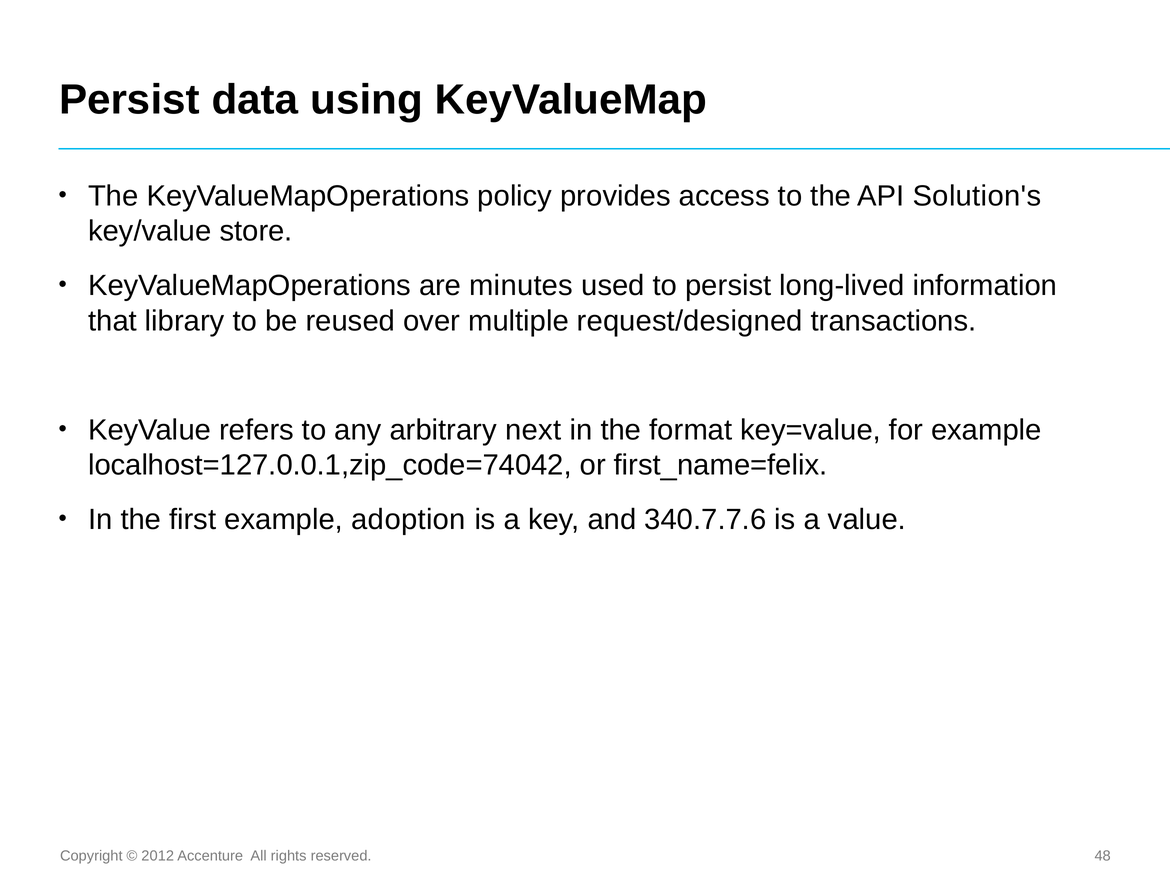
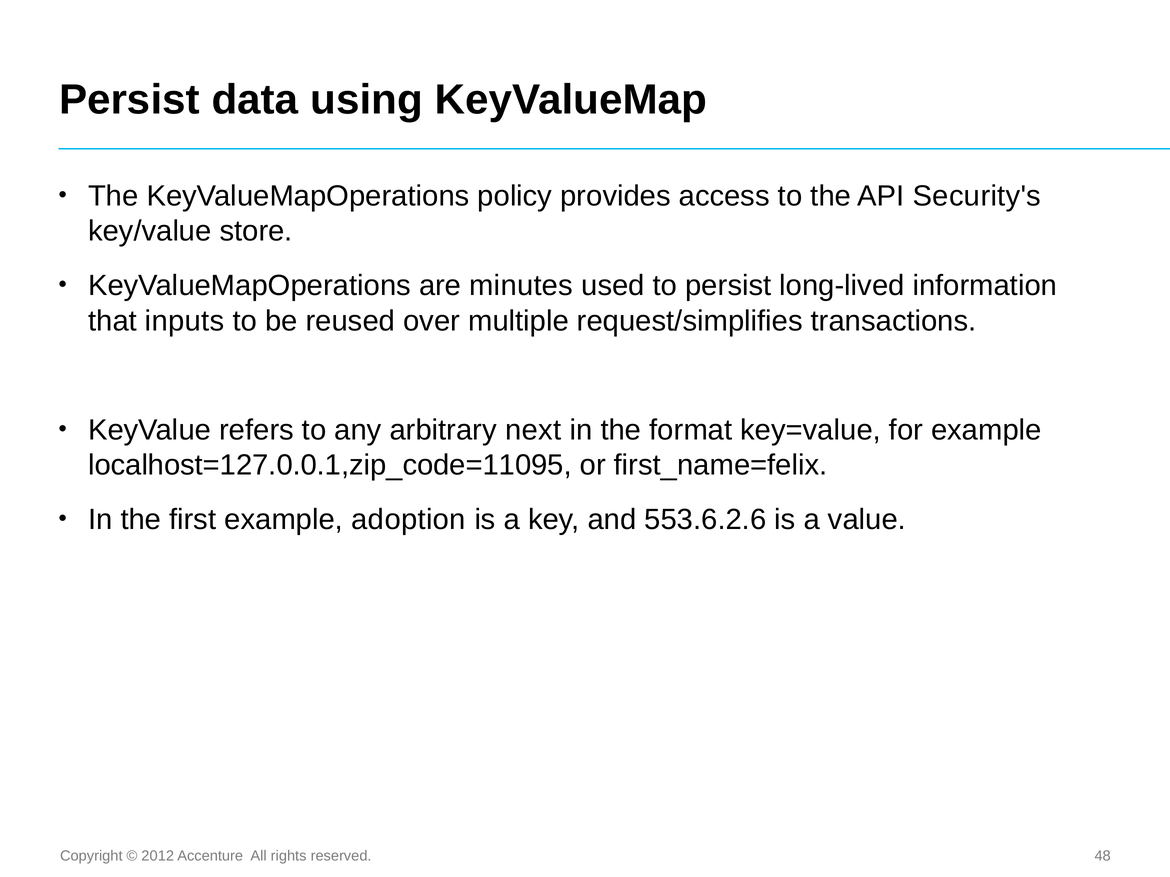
Solution's: Solution's -> Security's (977, 196)
library: library -> inputs (185, 321)
request/designed: request/designed -> request/simplifies (690, 321)
localhost=127.0.0.1,zip_code=74042: localhost=127.0.0.1,zip_code=74042 -> localhost=127.0.0.1,zip_code=11095 (330, 465)
340.7.7.6: 340.7.7.6 -> 553.6.2.6 (705, 520)
